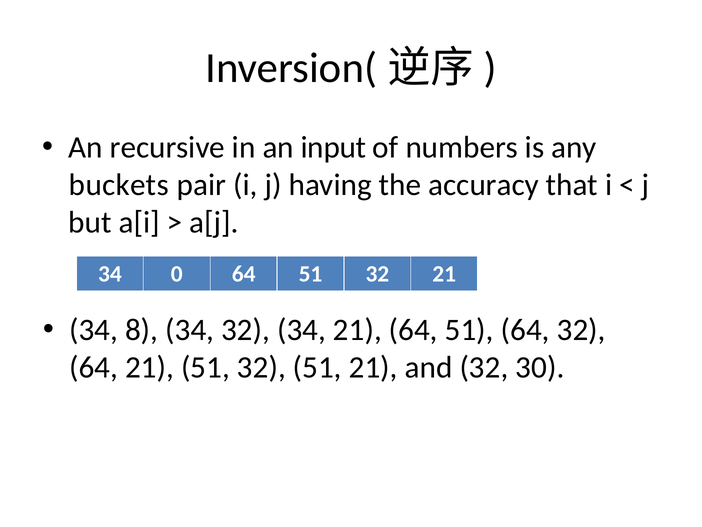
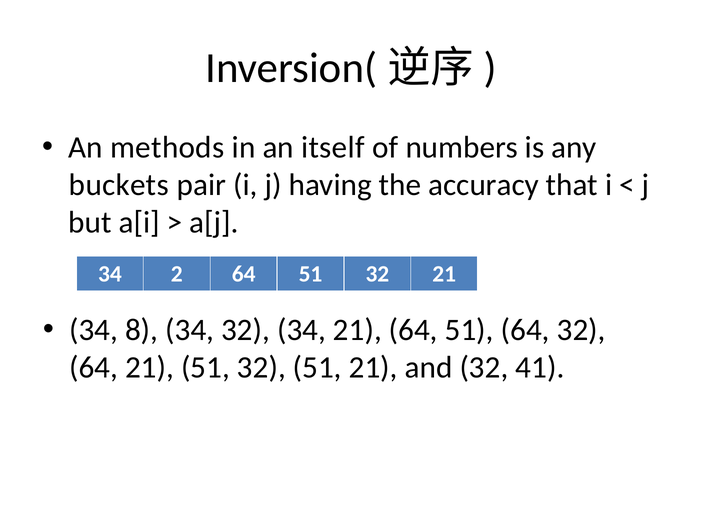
recursive: recursive -> methods (167, 147)
input: input -> itself (333, 147)
0: 0 -> 2 (177, 274)
30: 30 -> 41 (540, 367)
